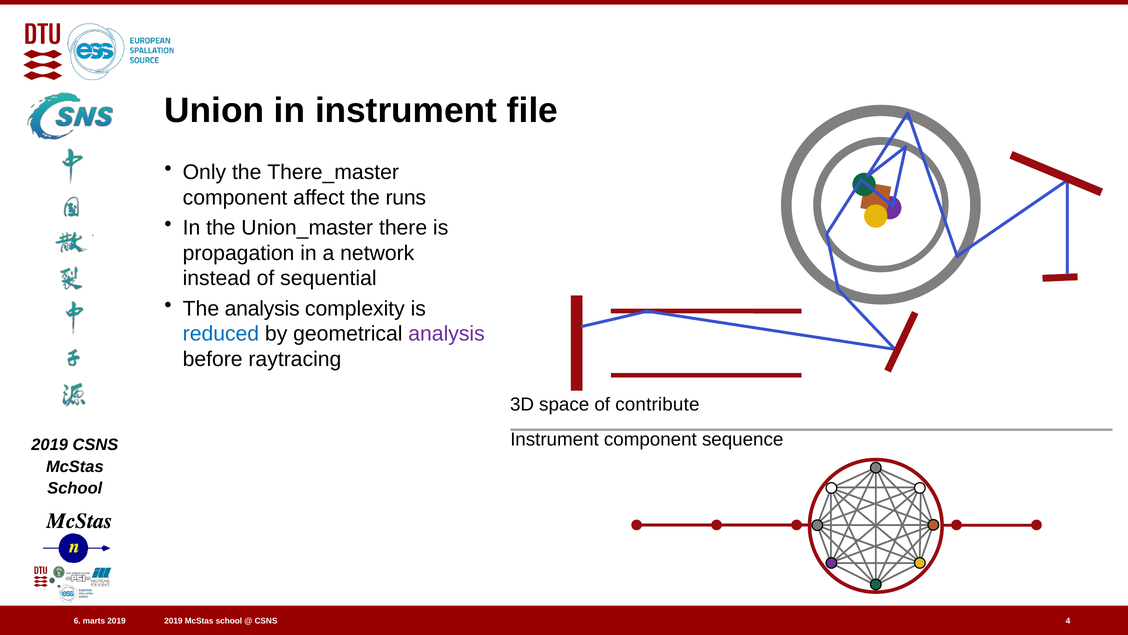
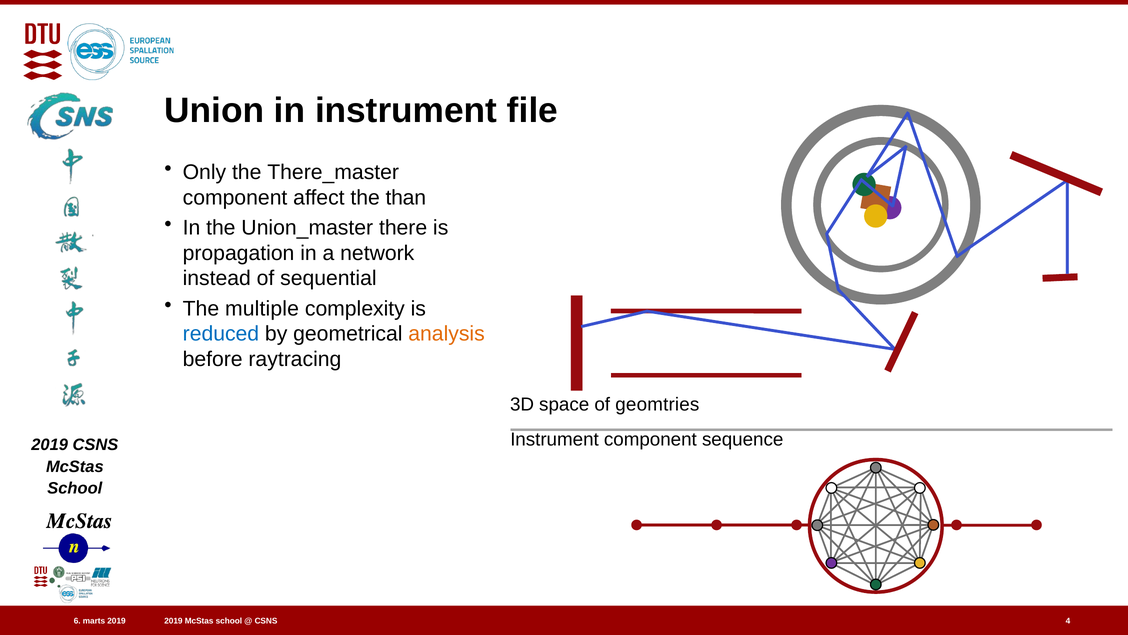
runs: runs -> than (406, 198)
The analysis: analysis -> multiple (262, 309)
analysis colour: purple -> orange (447, 334)
contribute: contribute -> geomtries (657, 405)
